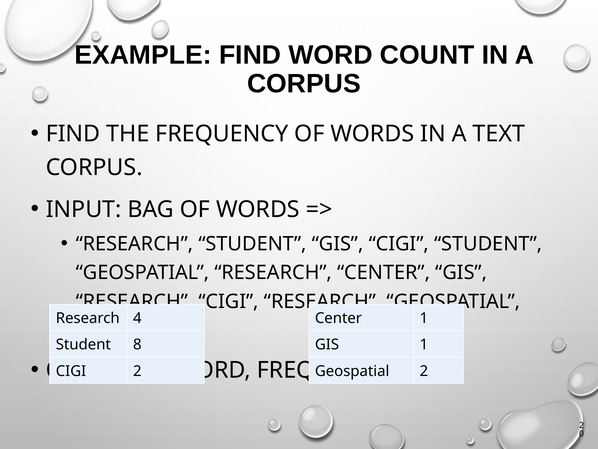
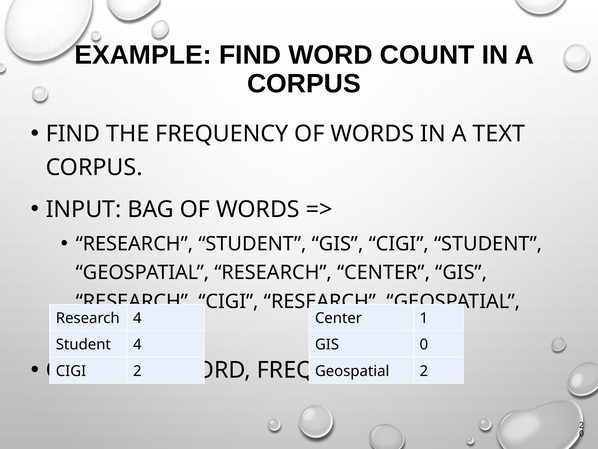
Student 8: 8 -> 4 (137, 344)
GIS 1: 1 -> 0 (424, 344)
